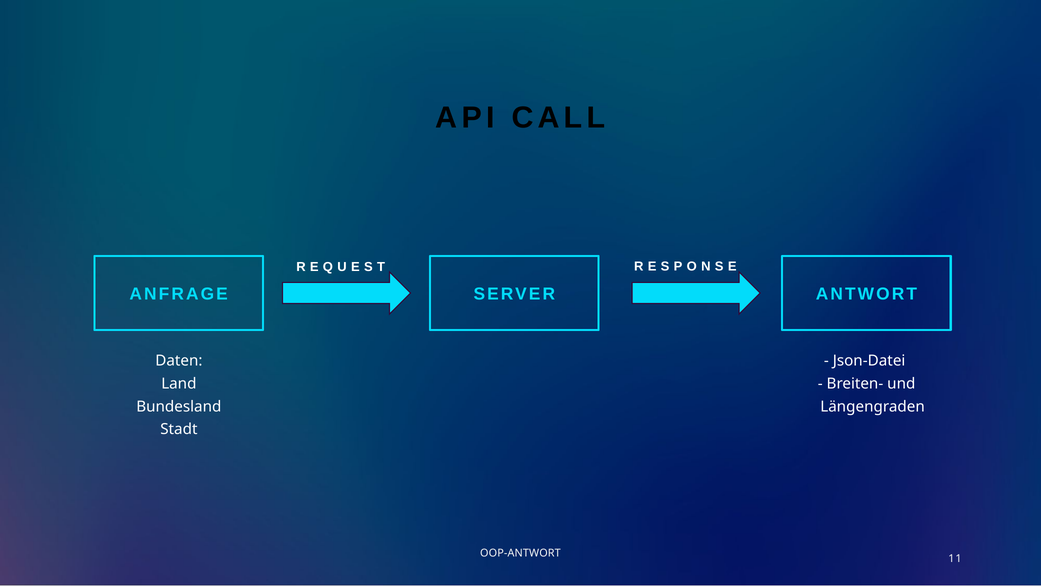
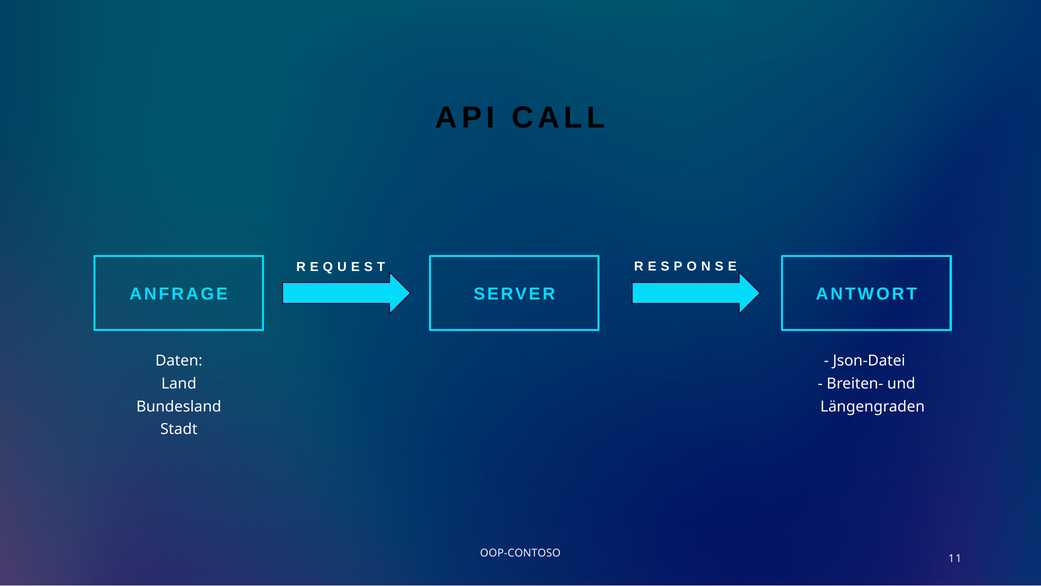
OOP-ANTWORT: OOP-ANTWORT -> OOP-CONTOSO (520, 553)
